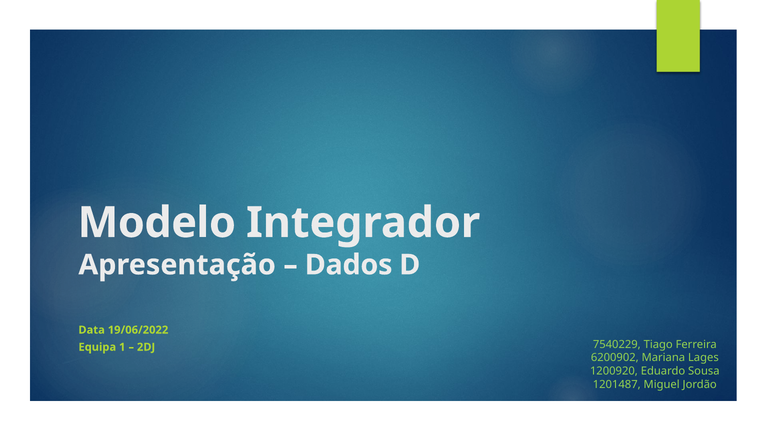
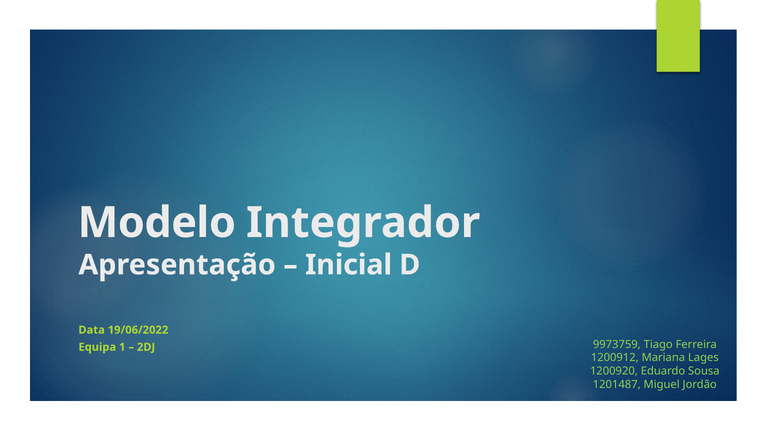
Dados: Dados -> Inicial (349, 265)
7540229: 7540229 -> 9973759 (617, 345)
6200902: 6200902 -> 1200912 (615, 358)
